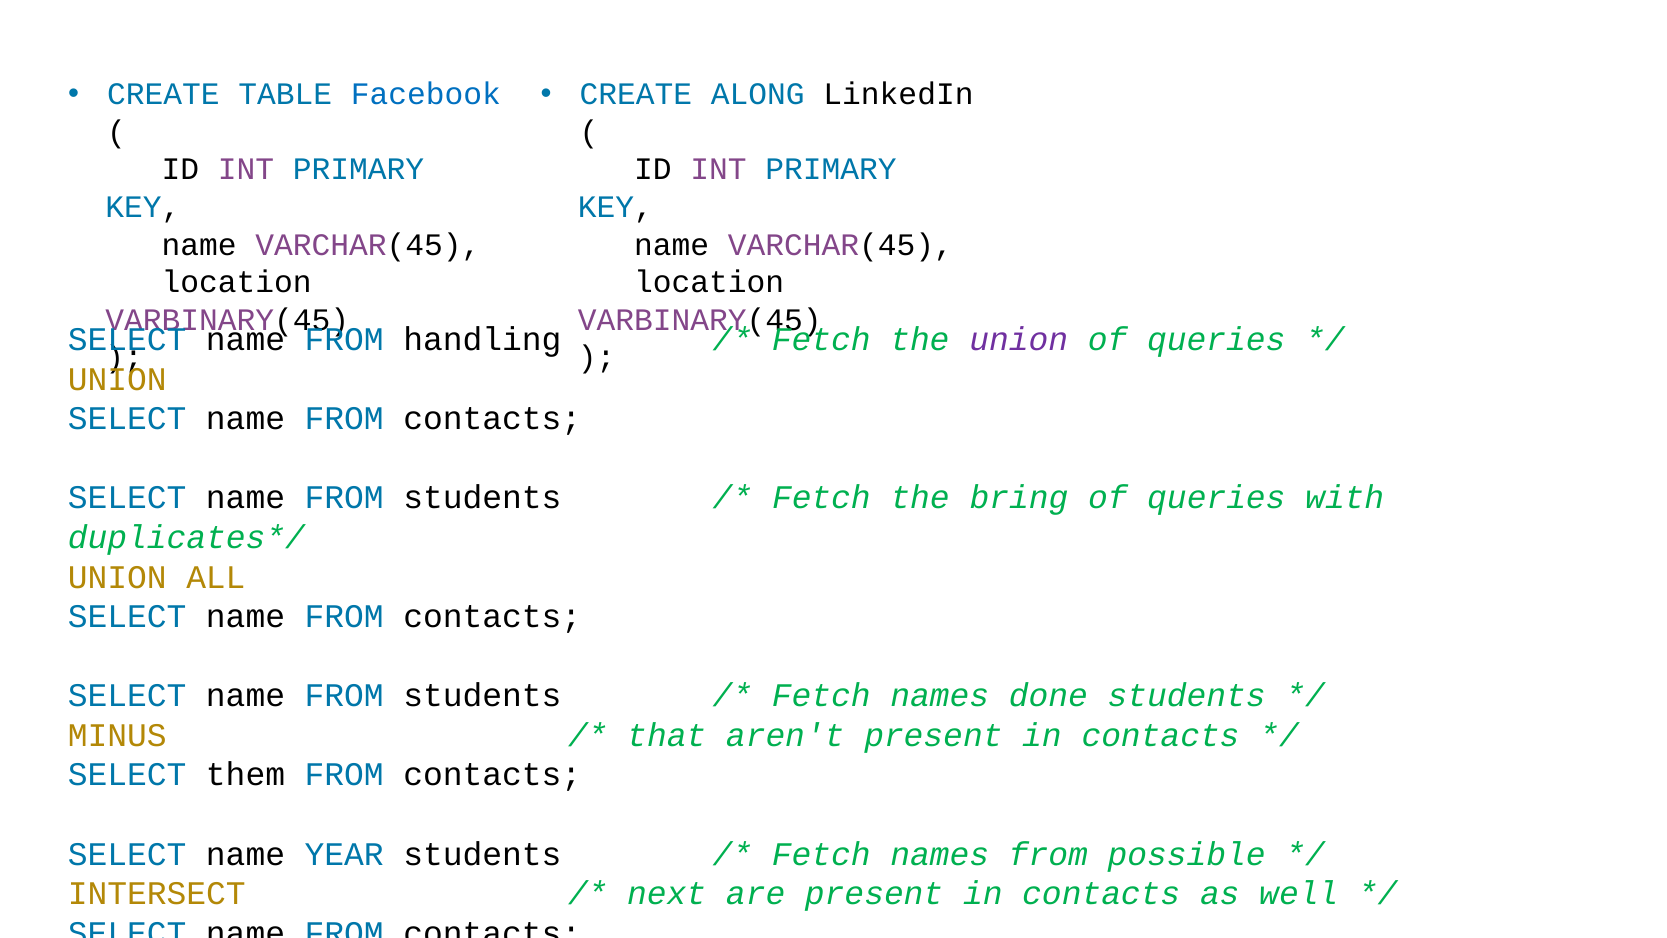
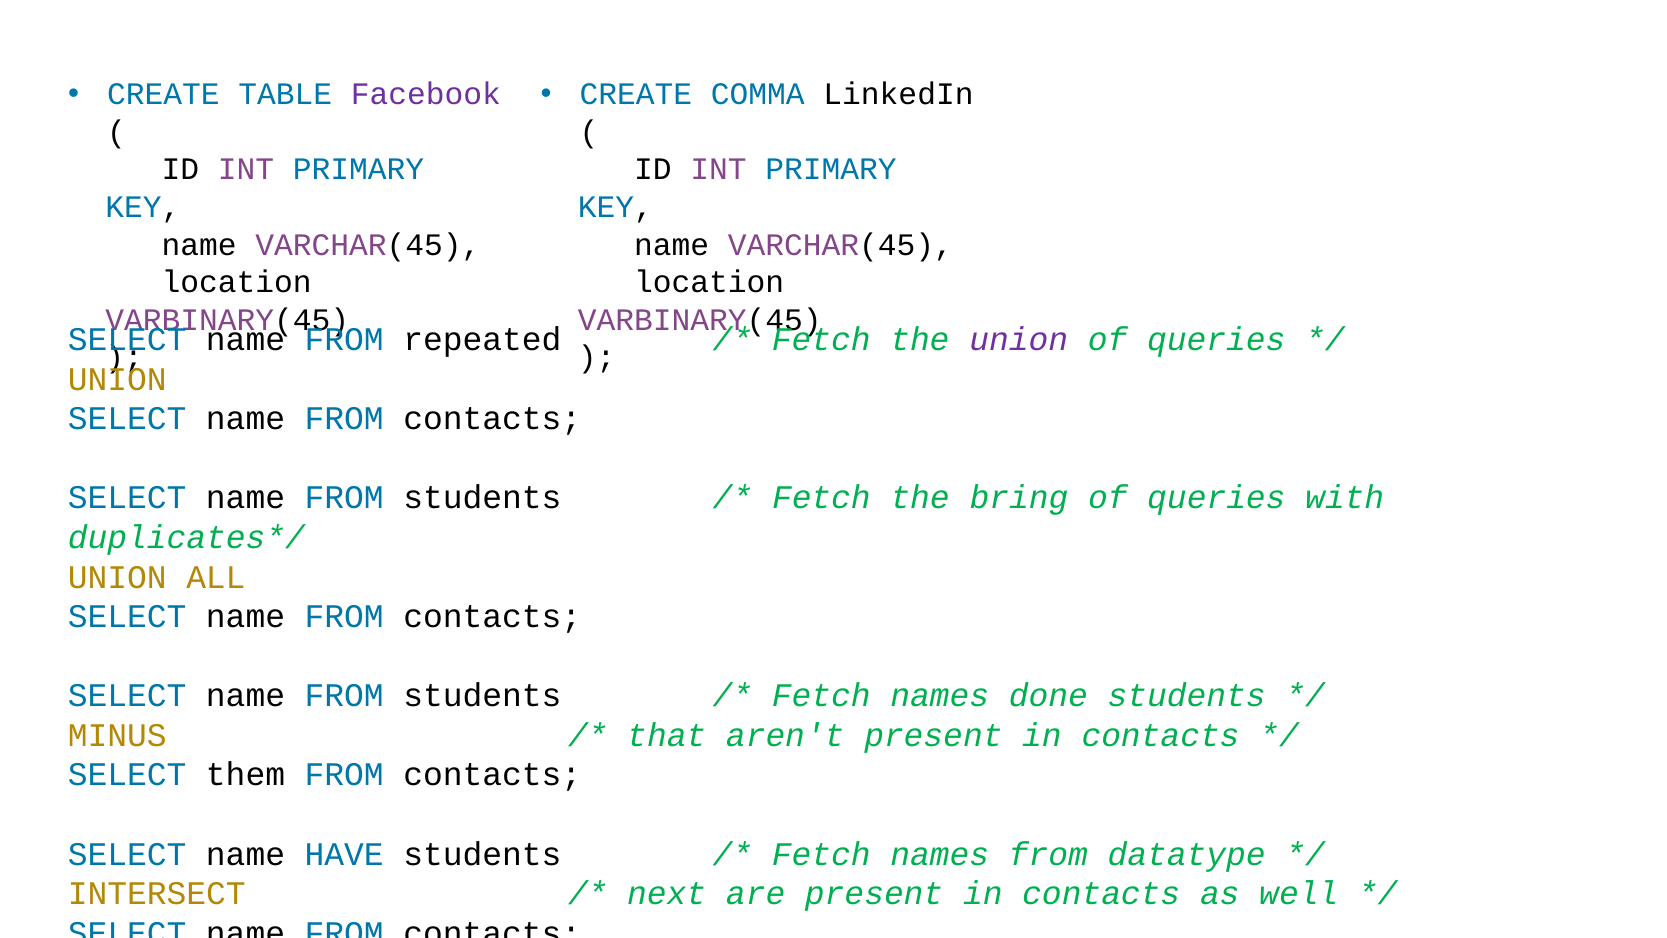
Facebook colour: blue -> purple (426, 95)
ALONG: ALONG -> COMMA (758, 95)
handling: handling -> repeated (482, 340)
YEAR: YEAR -> HAVE (344, 854)
possible: possible -> datatype (1187, 854)
